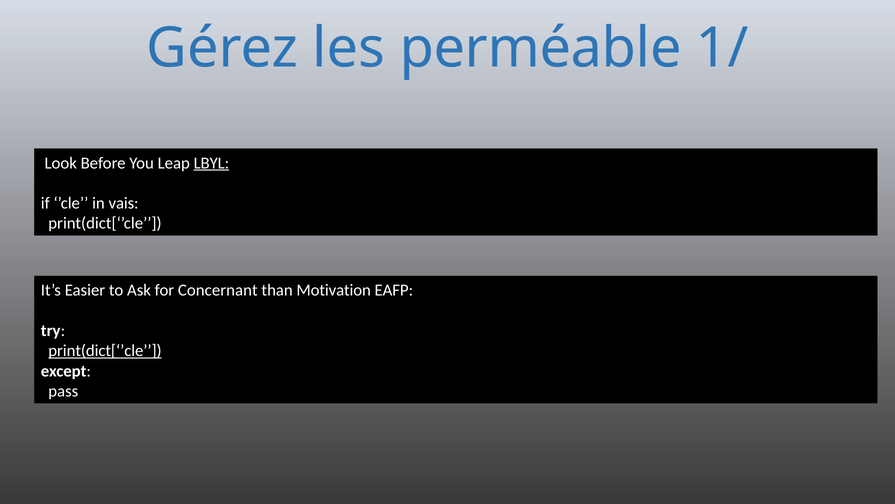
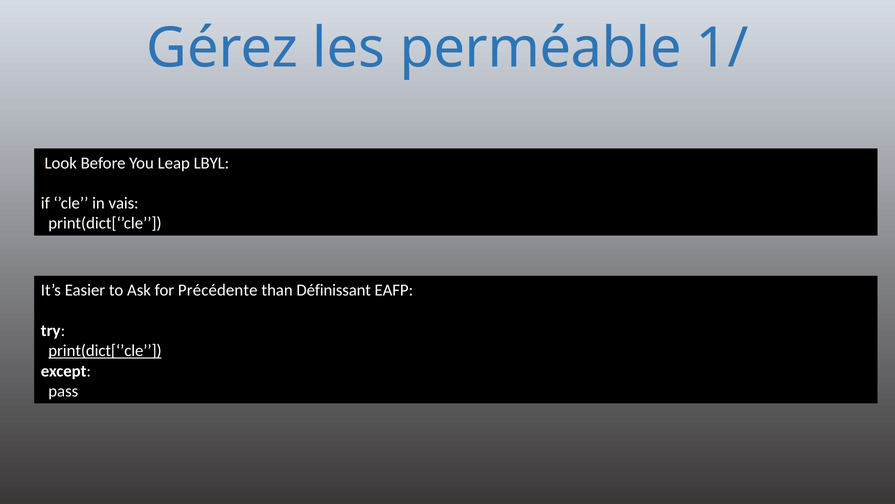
LBYL underline: present -> none (211, 163)
Concernant: Concernant -> Précédente (218, 290)
Motivation: Motivation -> Définissant (334, 290)
